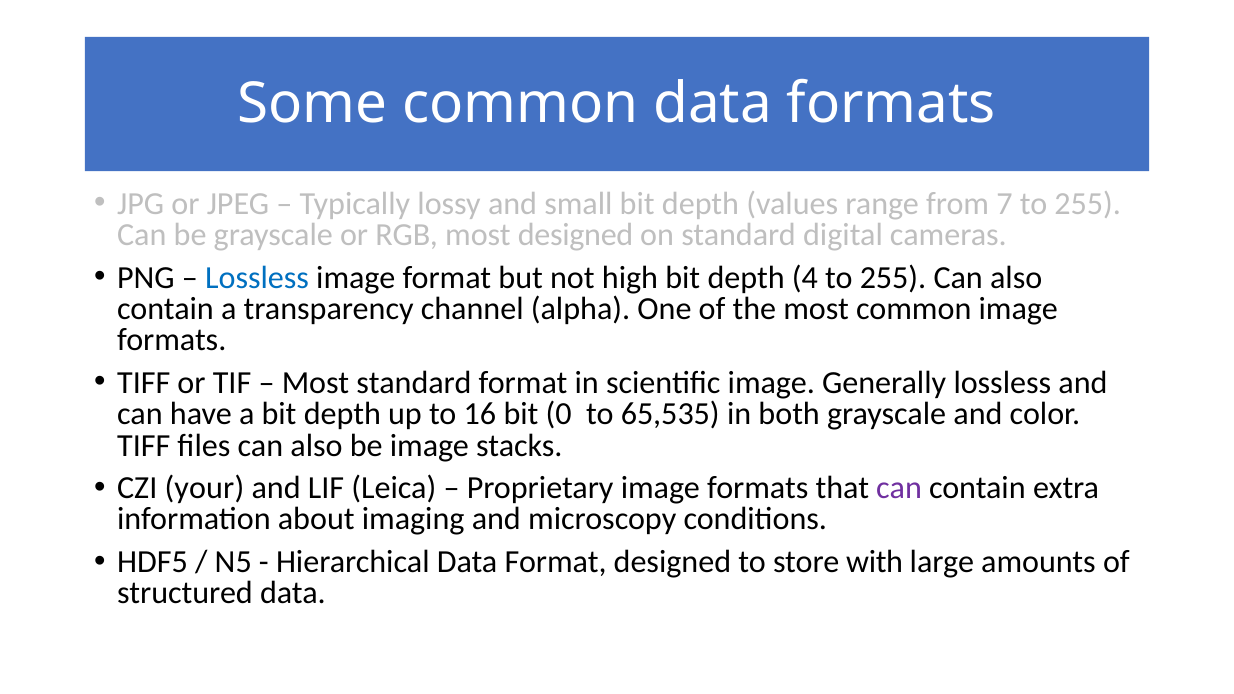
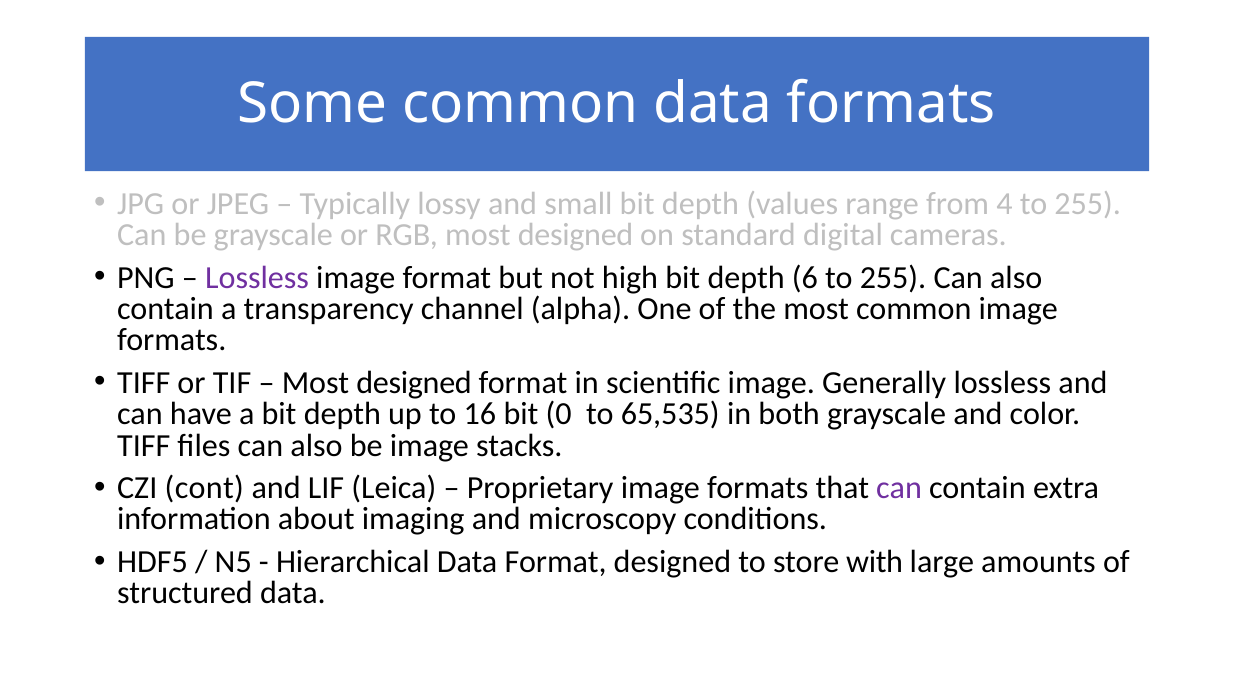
7: 7 -> 4 (1005, 204)
Lossless colour: blue -> purple (257, 278)
4: 4 -> 6 (805, 278)
standard: standard -> designed (414, 383)
your: your -> cont (204, 488)
